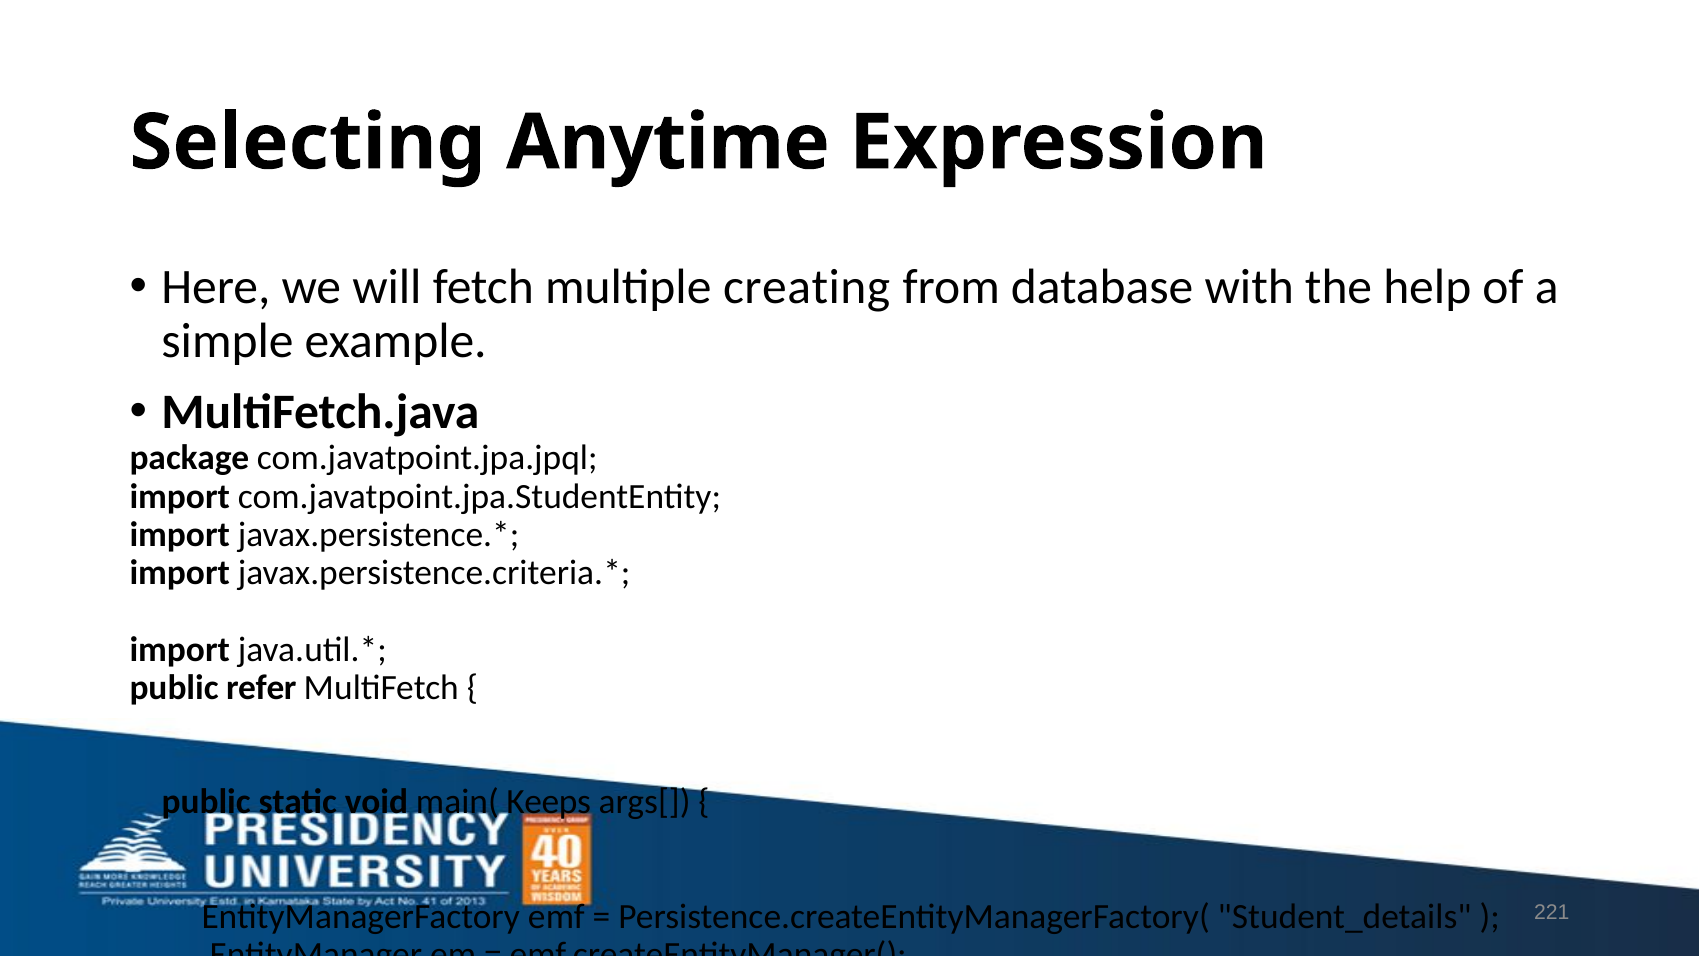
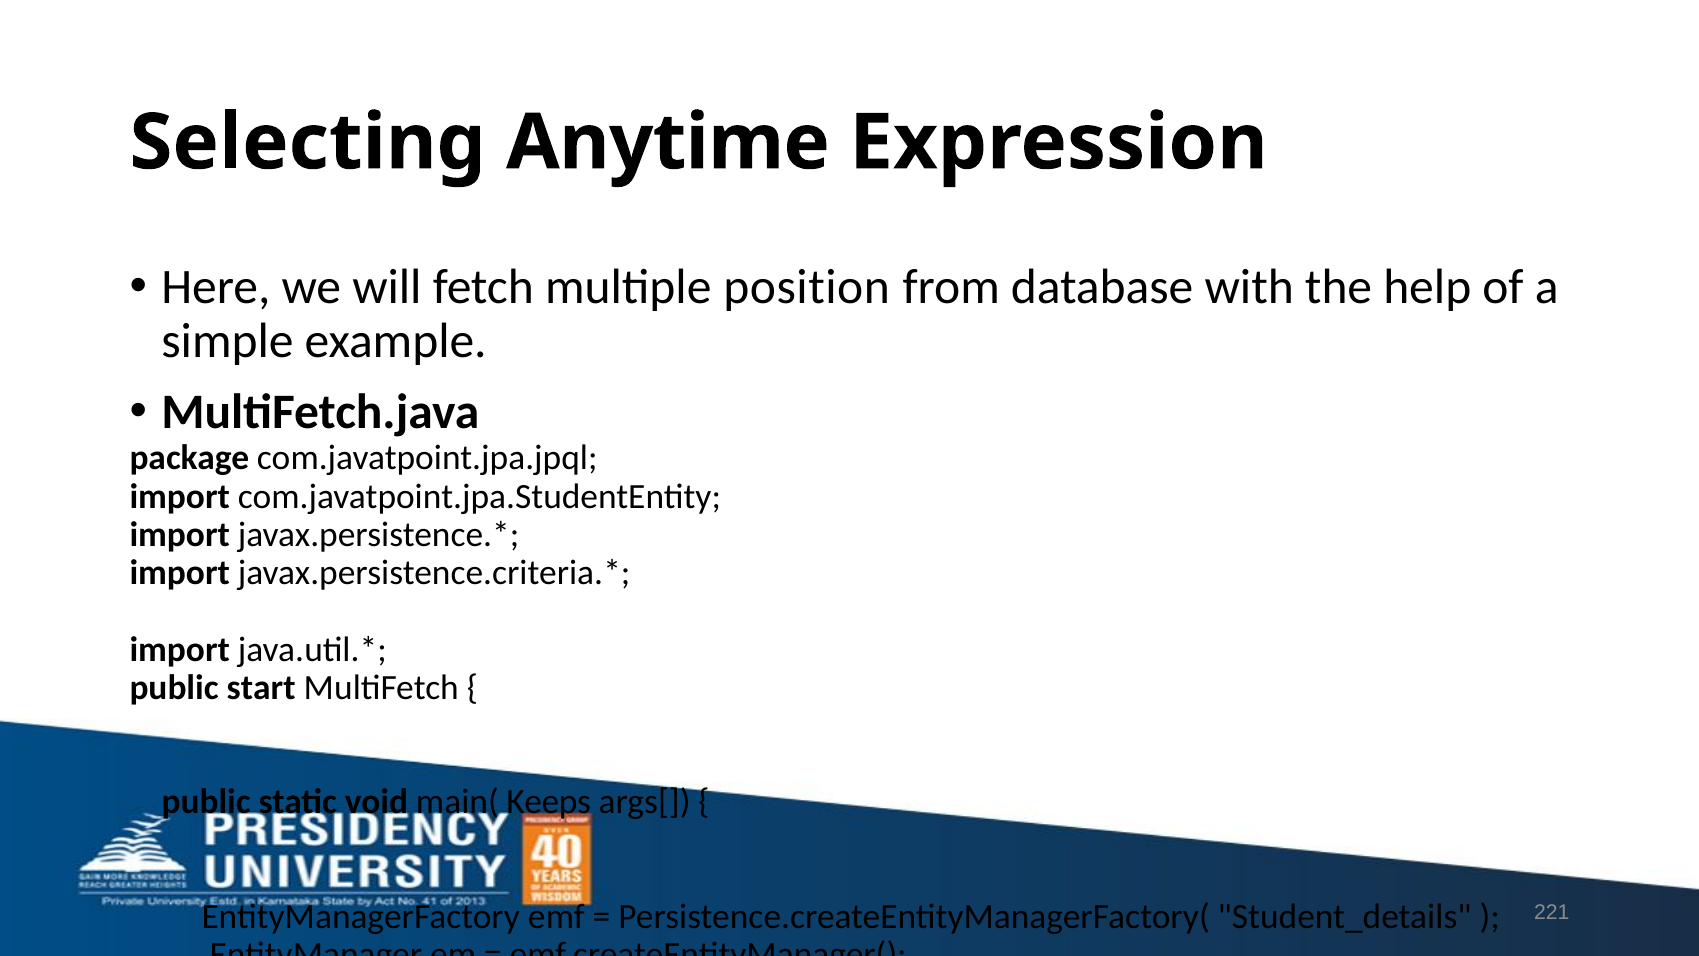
creating: creating -> position (807, 287)
refer: refer -> start (261, 687)
